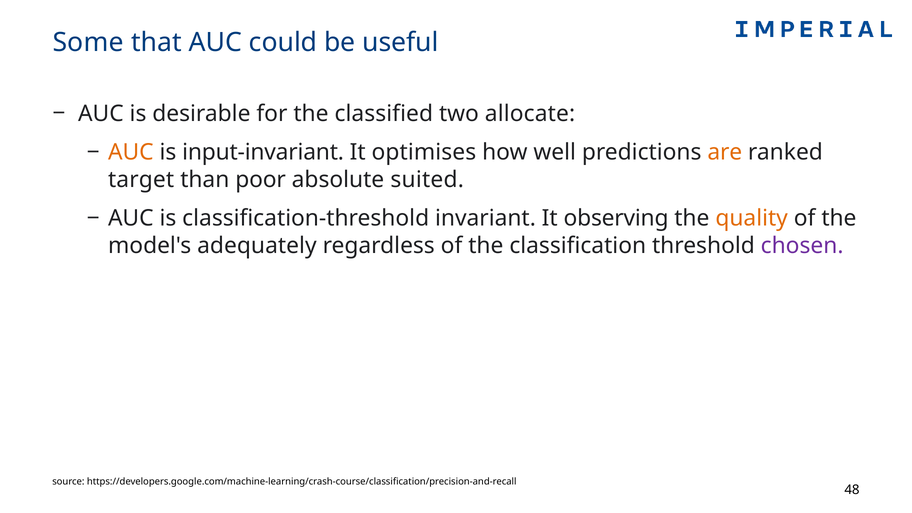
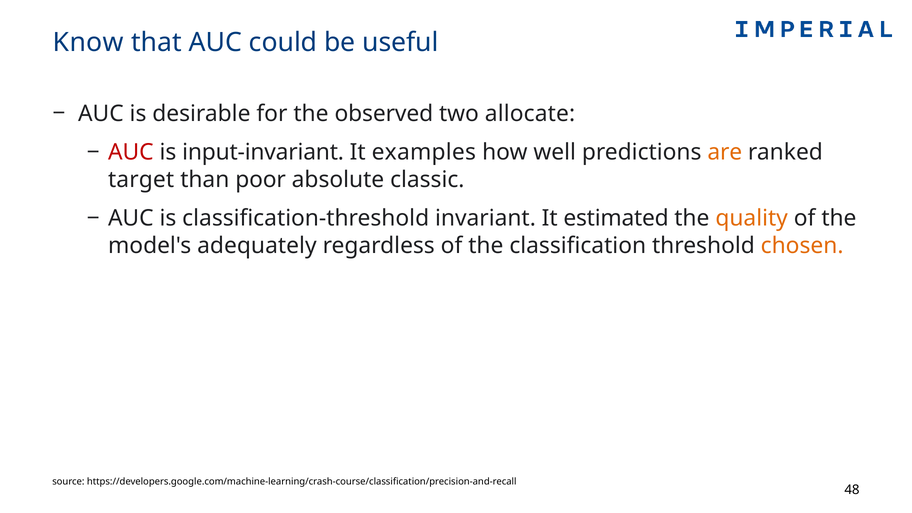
Some: Some -> Know (88, 43)
classified: classified -> observed (384, 114)
AUC colour: orange -> red (131, 152)
optimises: optimises -> examples (424, 152)
suited: suited -> classic (427, 180)
observing: observing -> estimated (616, 218)
chosen colour: purple -> orange (802, 246)
